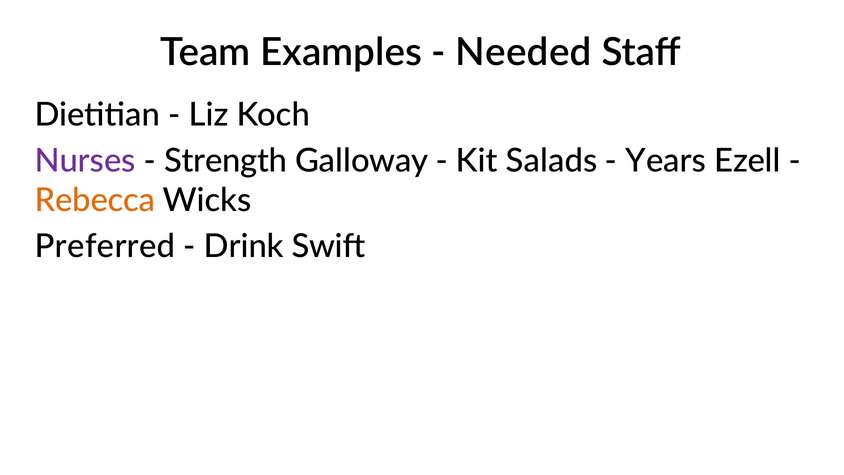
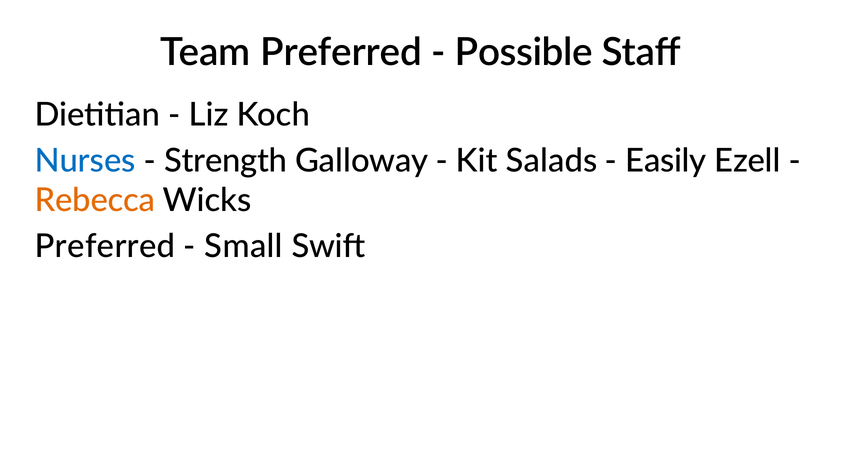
Team Examples: Examples -> Preferred (341, 52)
Needed: Needed -> Possible (524, 52)
Nurses colour: purple -> blue (85, 161)
Years: Years -> Easily (666, 161)
Drink: Drink -> Small (244, 246)
